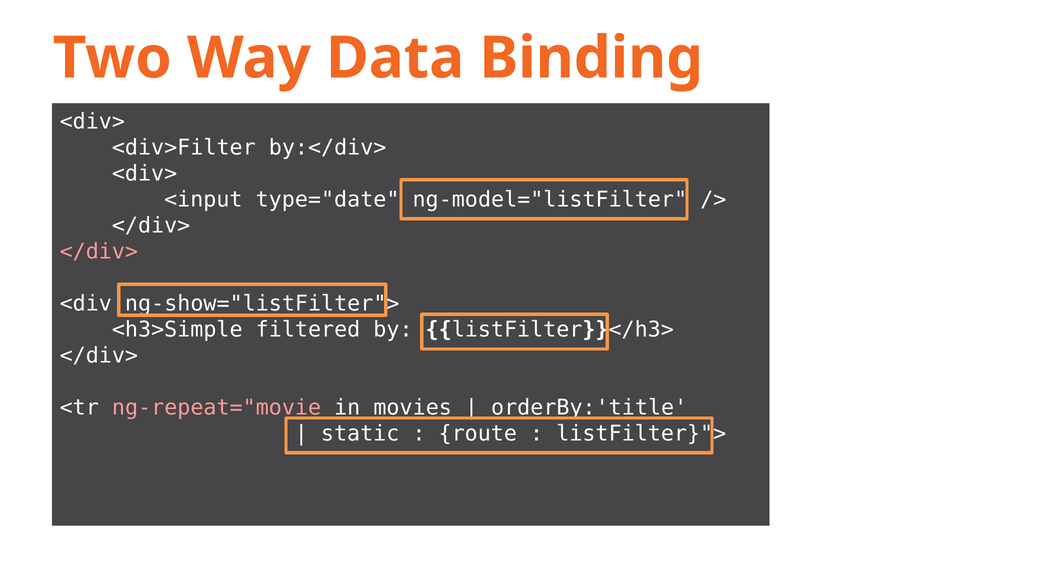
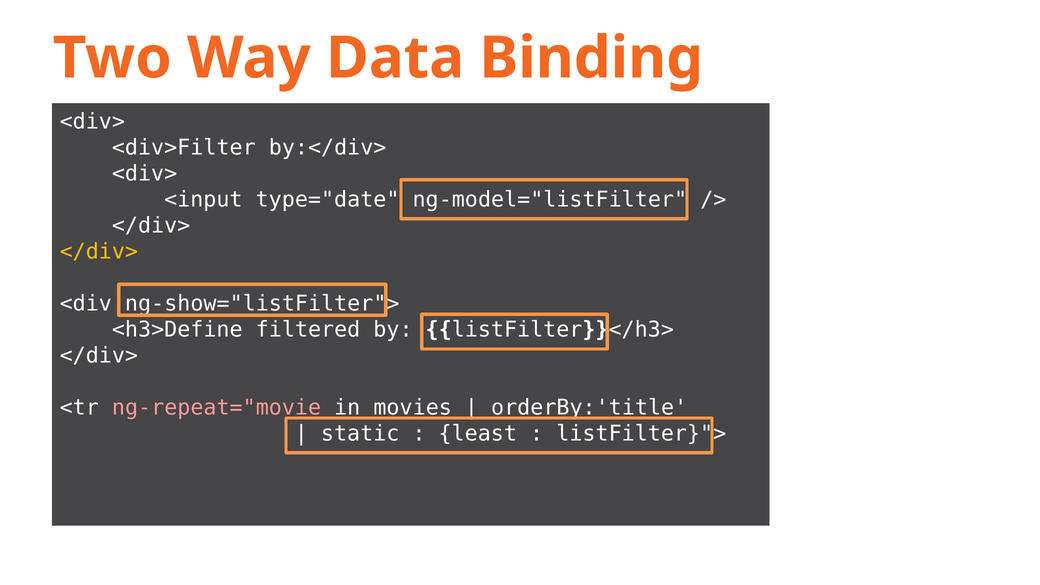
</div> colour: pink -> yellow (99, 252)
<h3>Simple: <h3>Simple -> <h3>Define (177, 330)
route: route -> least (478, 434)
